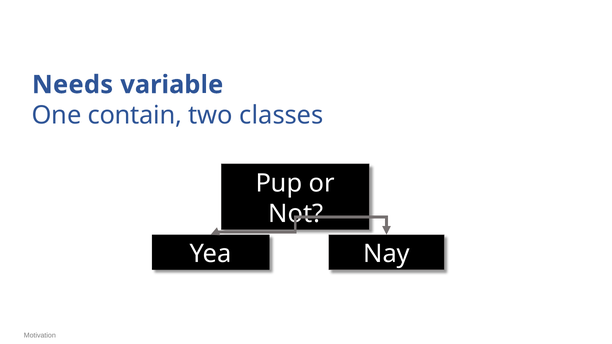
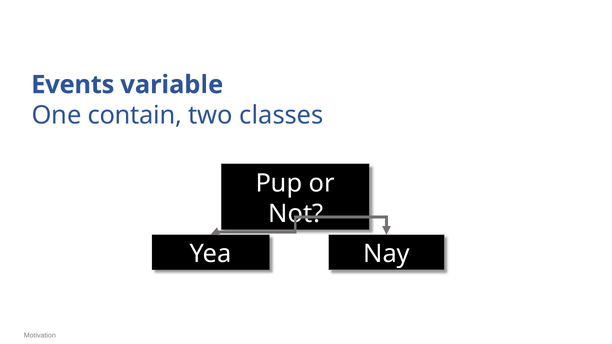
Needs: Needs -> Events (73, 85)
